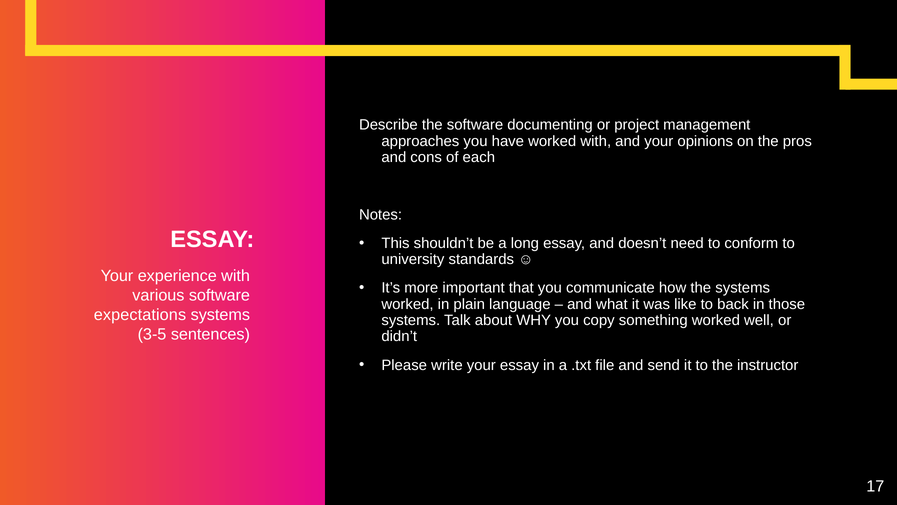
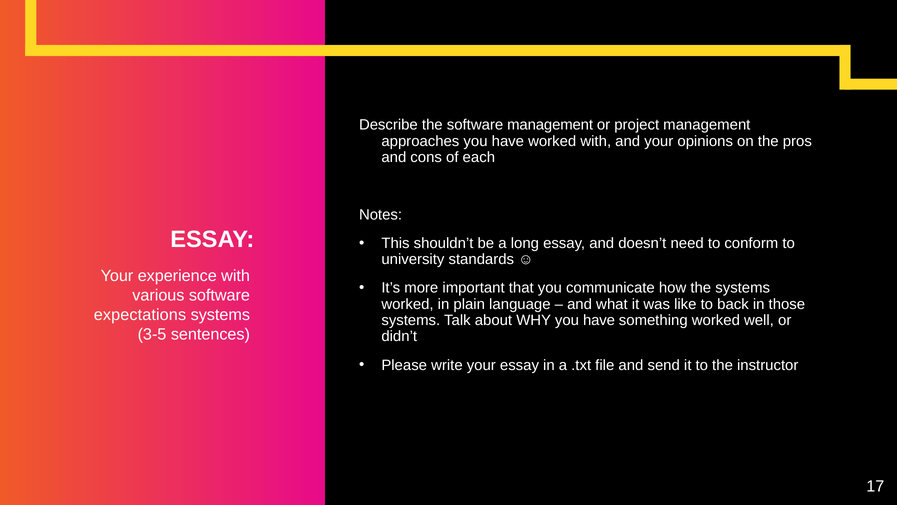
software documenting: documenting -> management (550, 125)
WHY you copy: copy -> have (599, 320)
